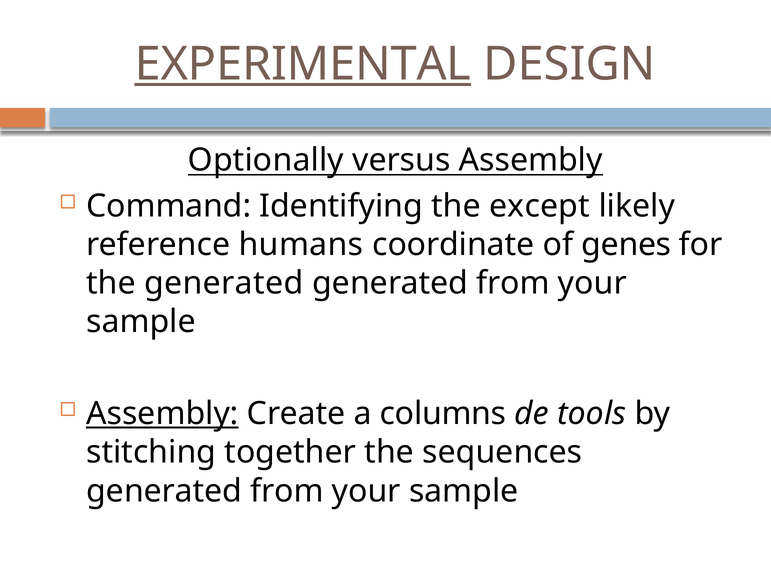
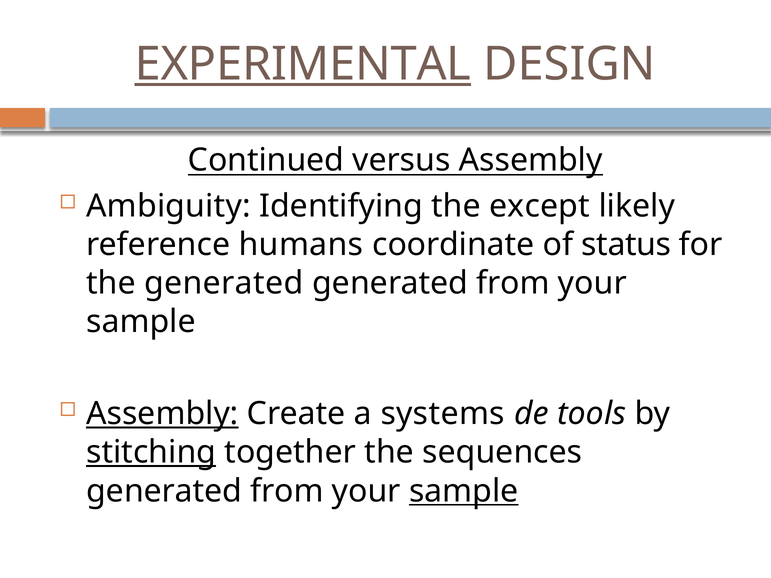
Optionally: Optionally -> Continued (266, 160)
Command: Command -> Ambiguity (169, 206)
genes: genes -> status (626, 245)
columns: columns -> systems (443, 414)
stitching underline: none -> present (151, 453)
sample underline: none -> present (464, 491)
